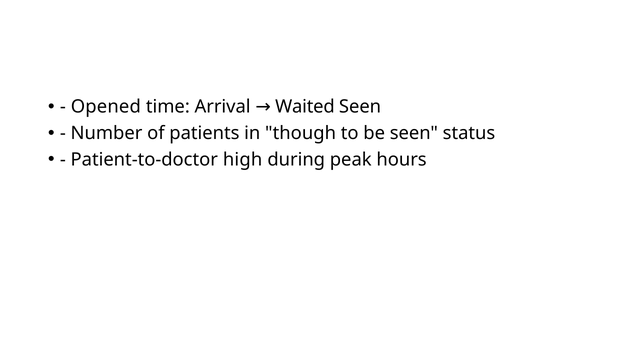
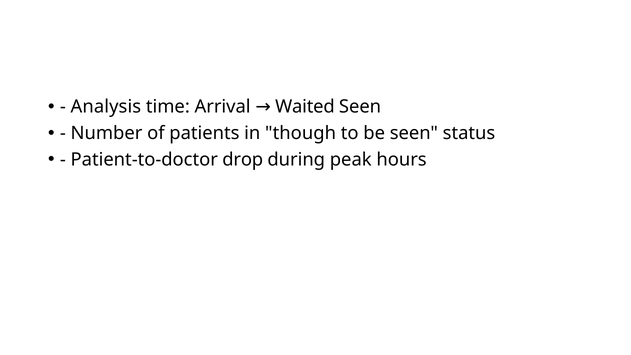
Opened: Opened -> Analysis (106, 107)
high: high -> drop (243, 160)
